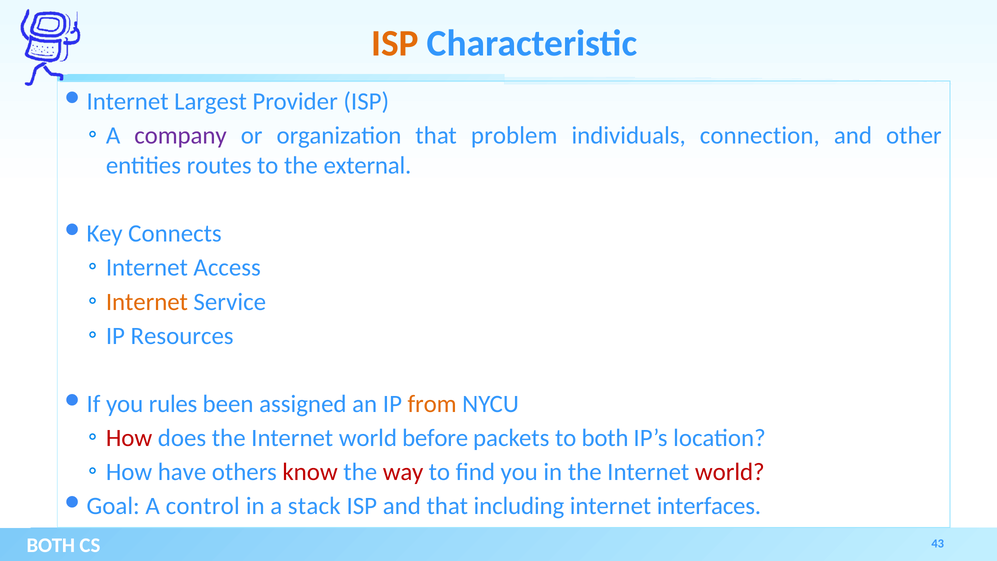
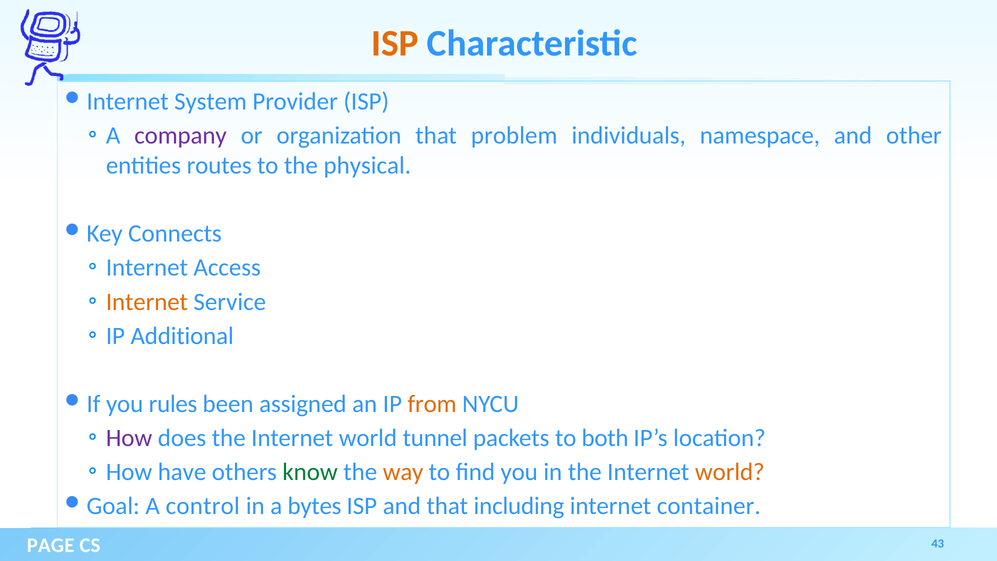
Largest: Largest -> System (211, 101)
connection: connection -> namespace (760, 136)
external: external -> physical (367, 165)
Resources: Resources -> Additional (182, 336)
How colour: red -> purple (129, 438)
before: before -> tunnel (435, 438)
know colour: red -> green (310, 472)
way colour: red -> orange (403, 472)
world colour: red -> orange (730, 472)
stack: stack -> bytes (314, 506)
interfaces: interfaces -> container (709, 506)
BOTH: BOTH -> PAGE (51, 545)
